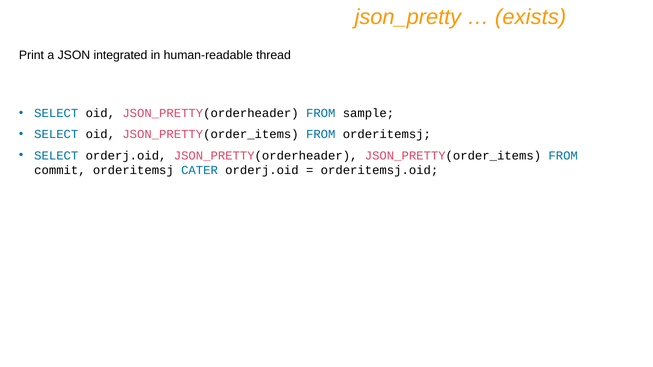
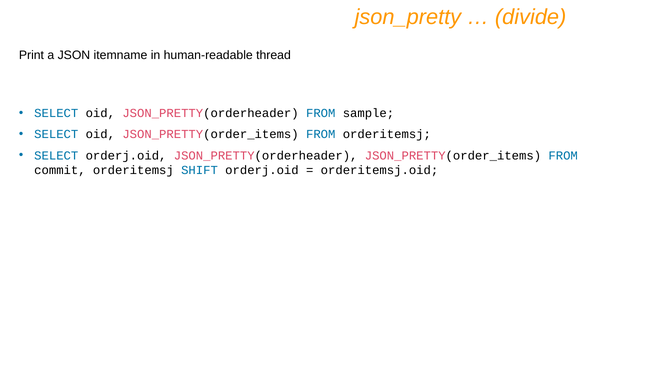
exists: exists -> divide (531, 17)
integrated: integrated -> itemname (120, 55)
CATER: CATER -> SHIFT (200, 170)
